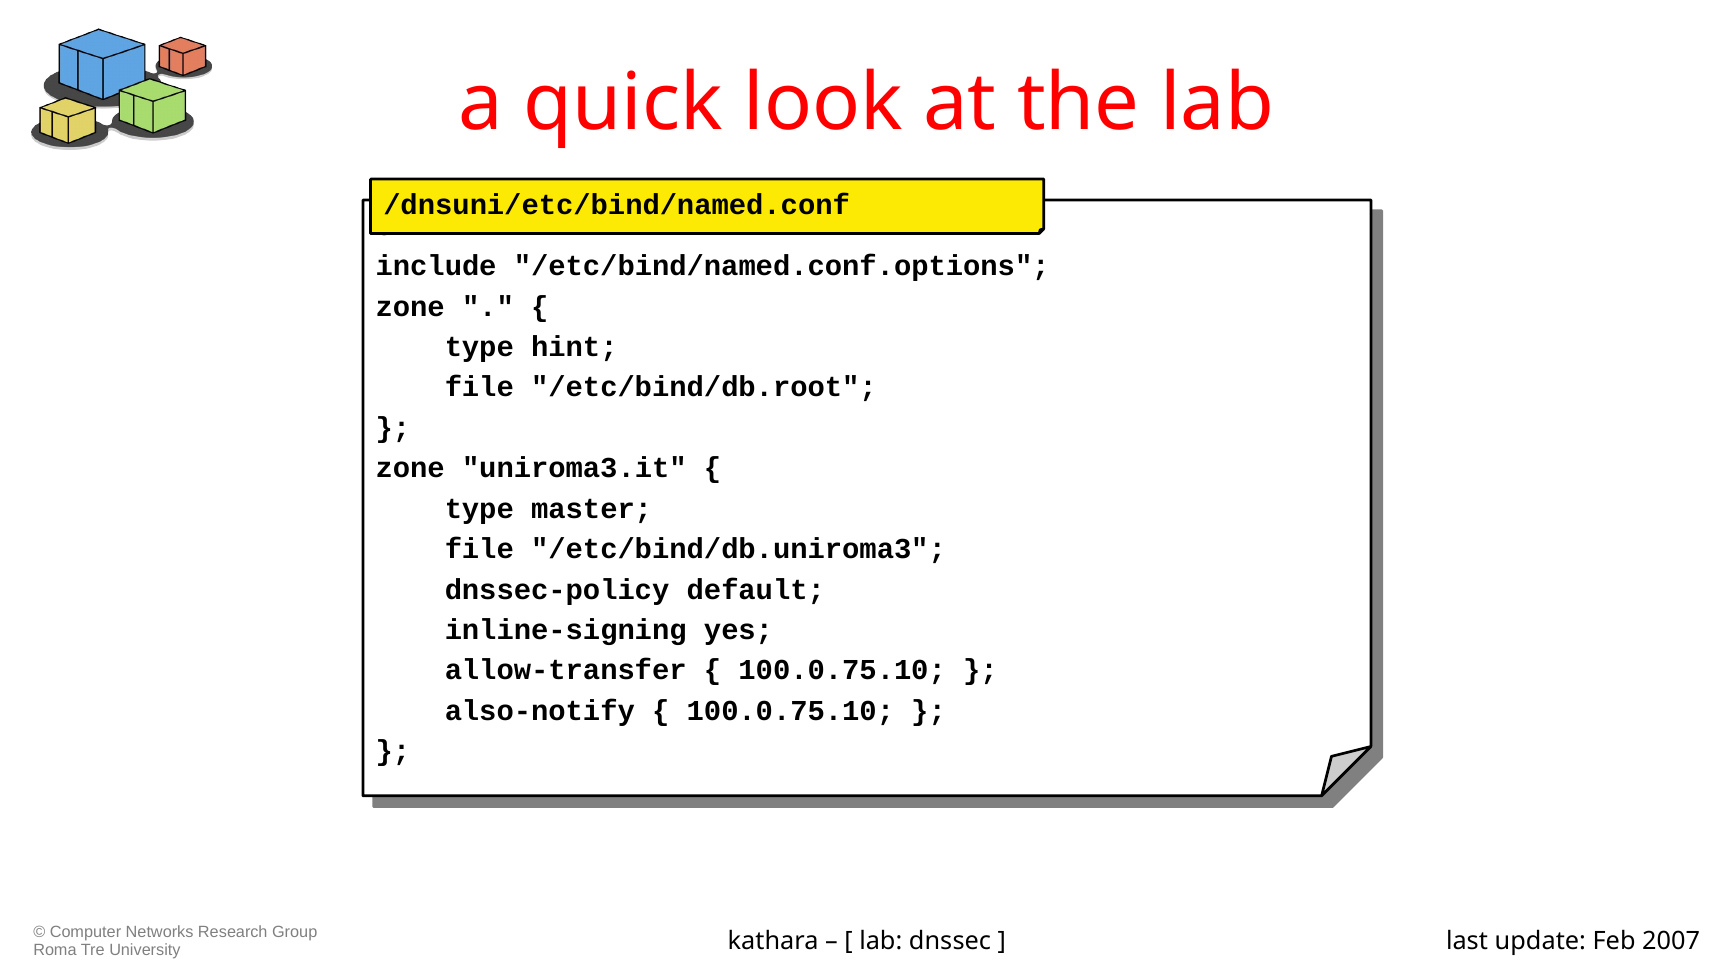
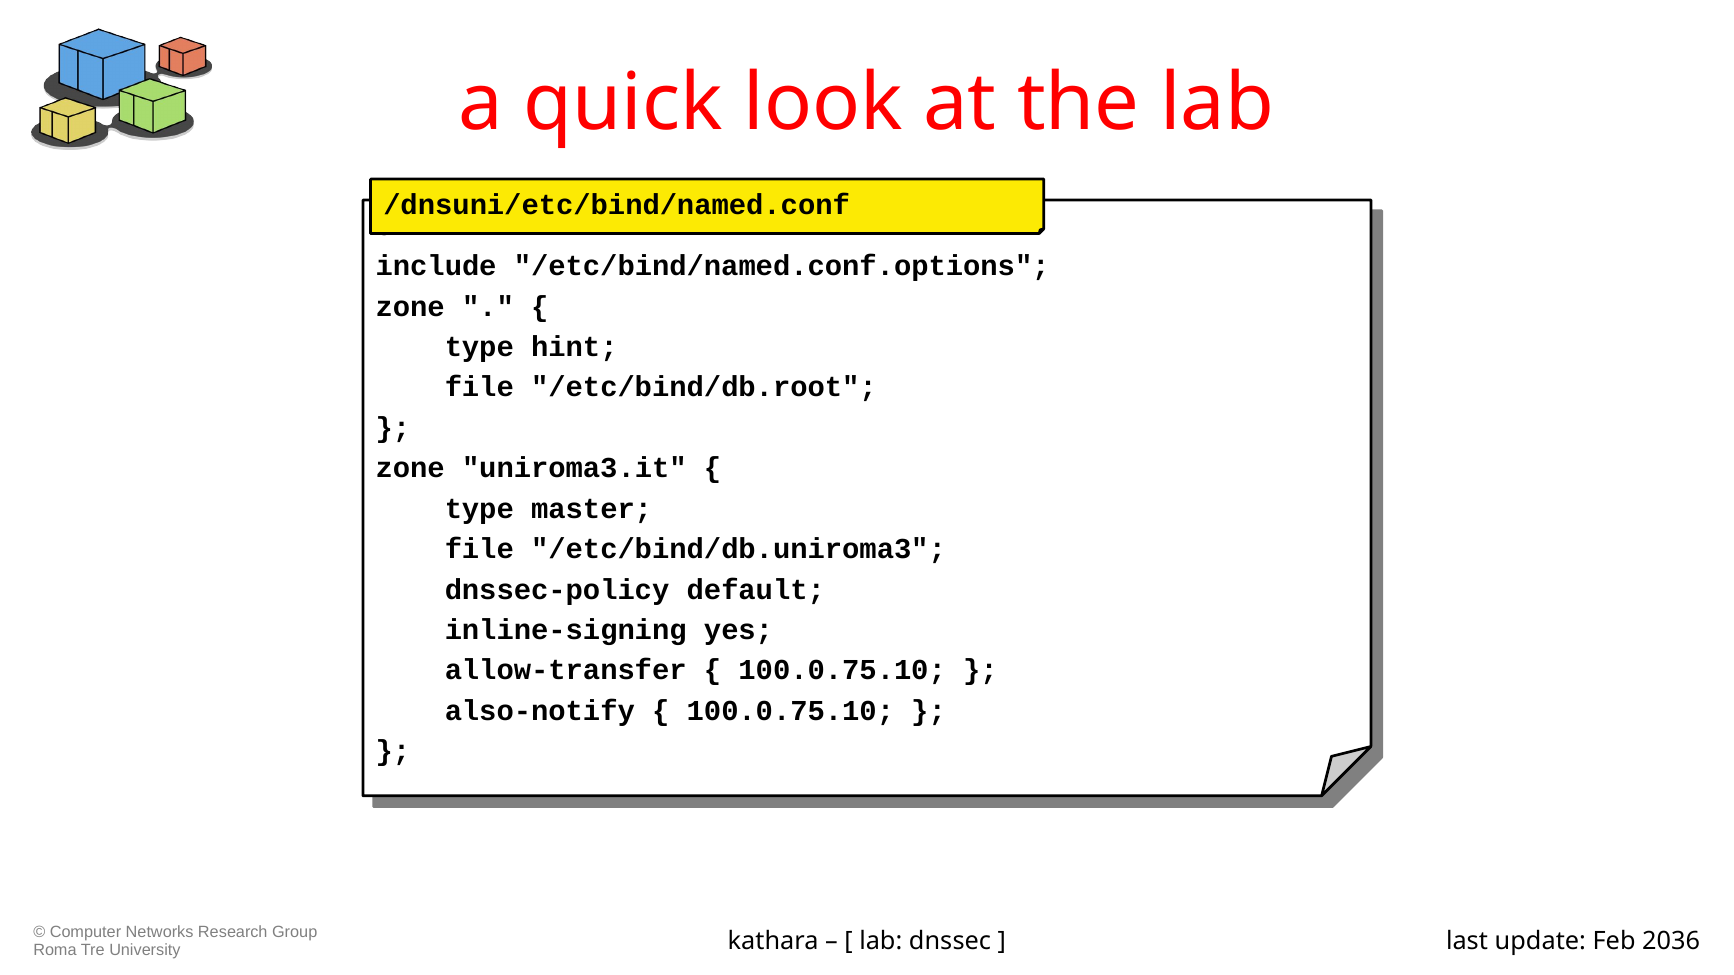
2007: 2007 -> 2036 (1671, 941)
